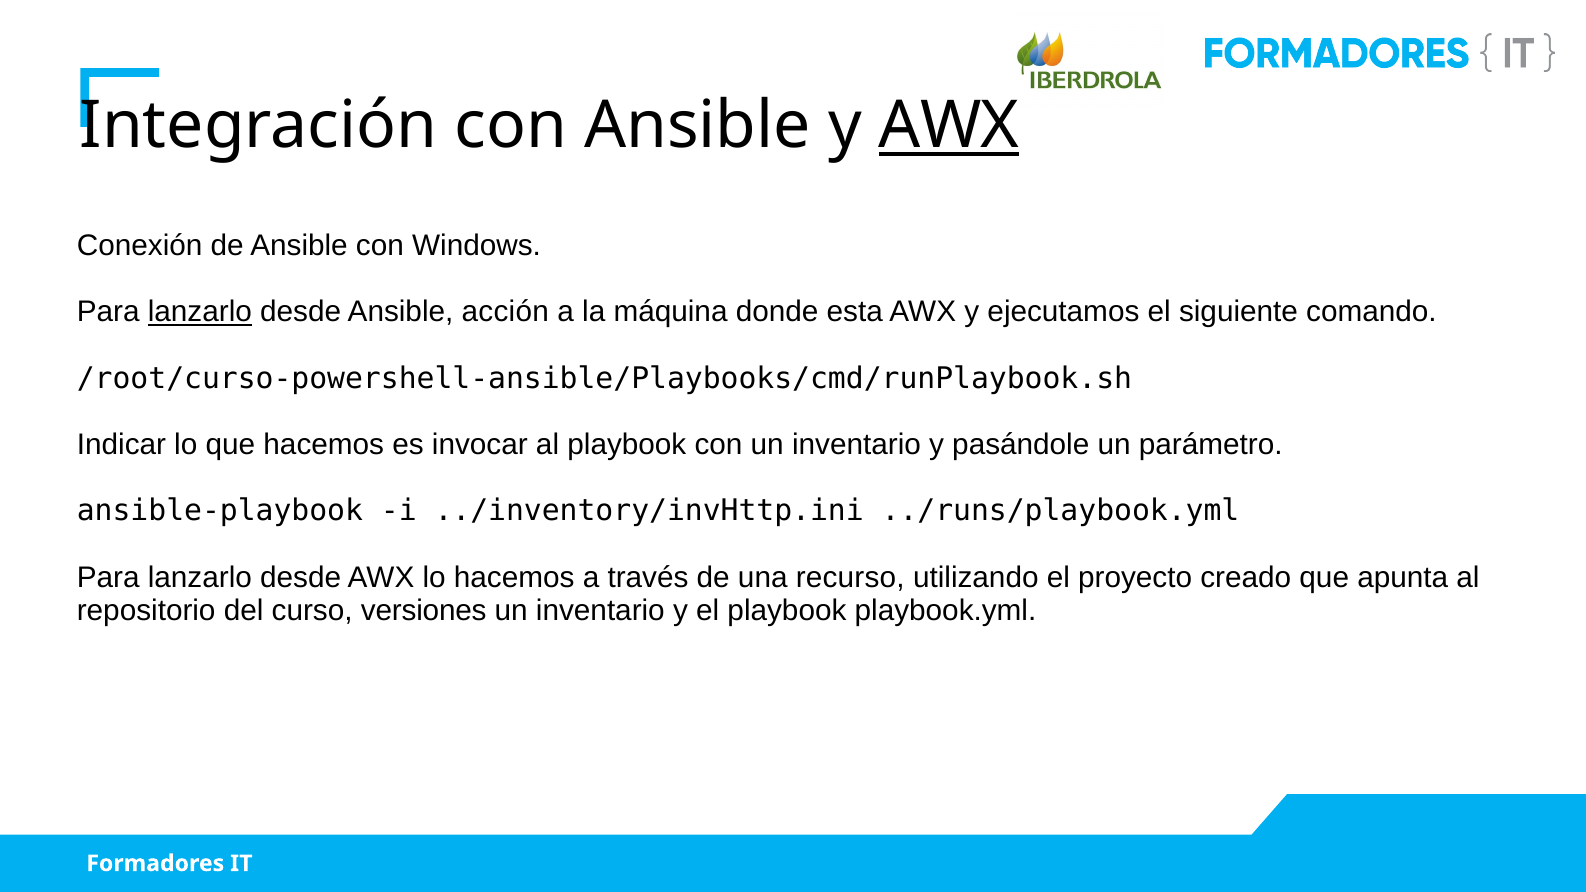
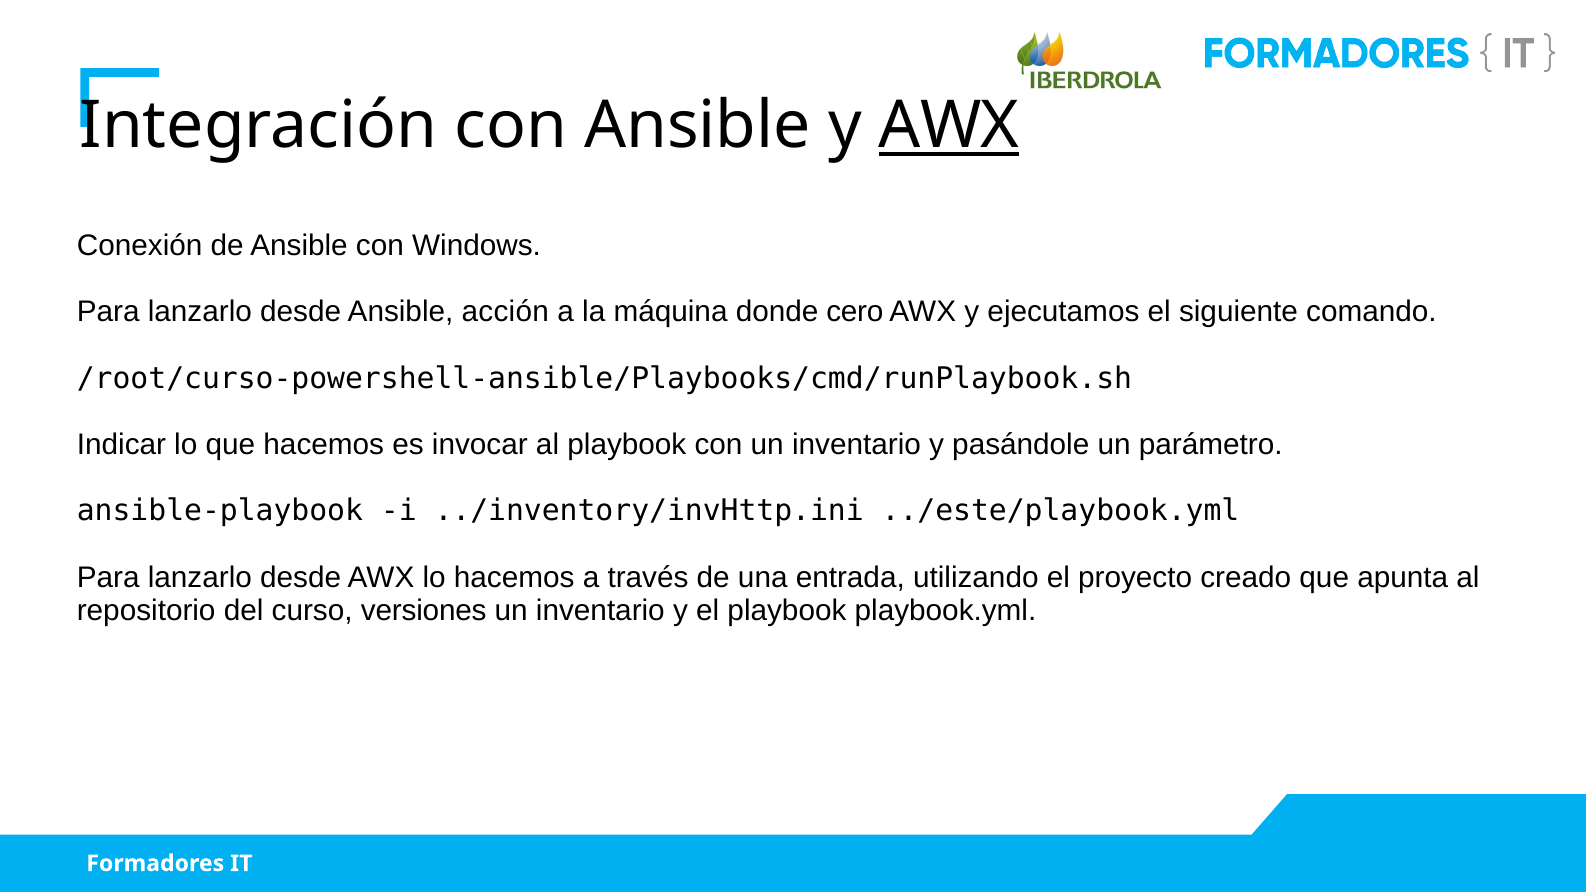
lanzarlo underline: present -> none (200, 312)
esta: esta -> cero (855, 312)
../runs/playbook.yml: ../runs/playbook.yml -> ../este/playbook.yml (1061, 511)
recurso: recurso -> entrada (850, 577)
